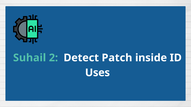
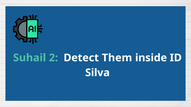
Patch: Patch -> Them (117, 58)
Uses: Uses -> Silva (97, 73)
